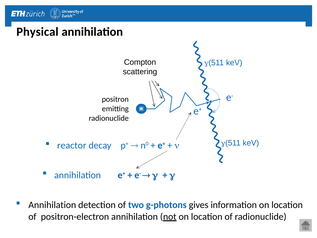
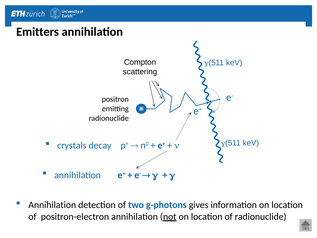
Physical: Physical -> Emitters (38, 32)
reactor: reactor -> crystals (72, 145)
